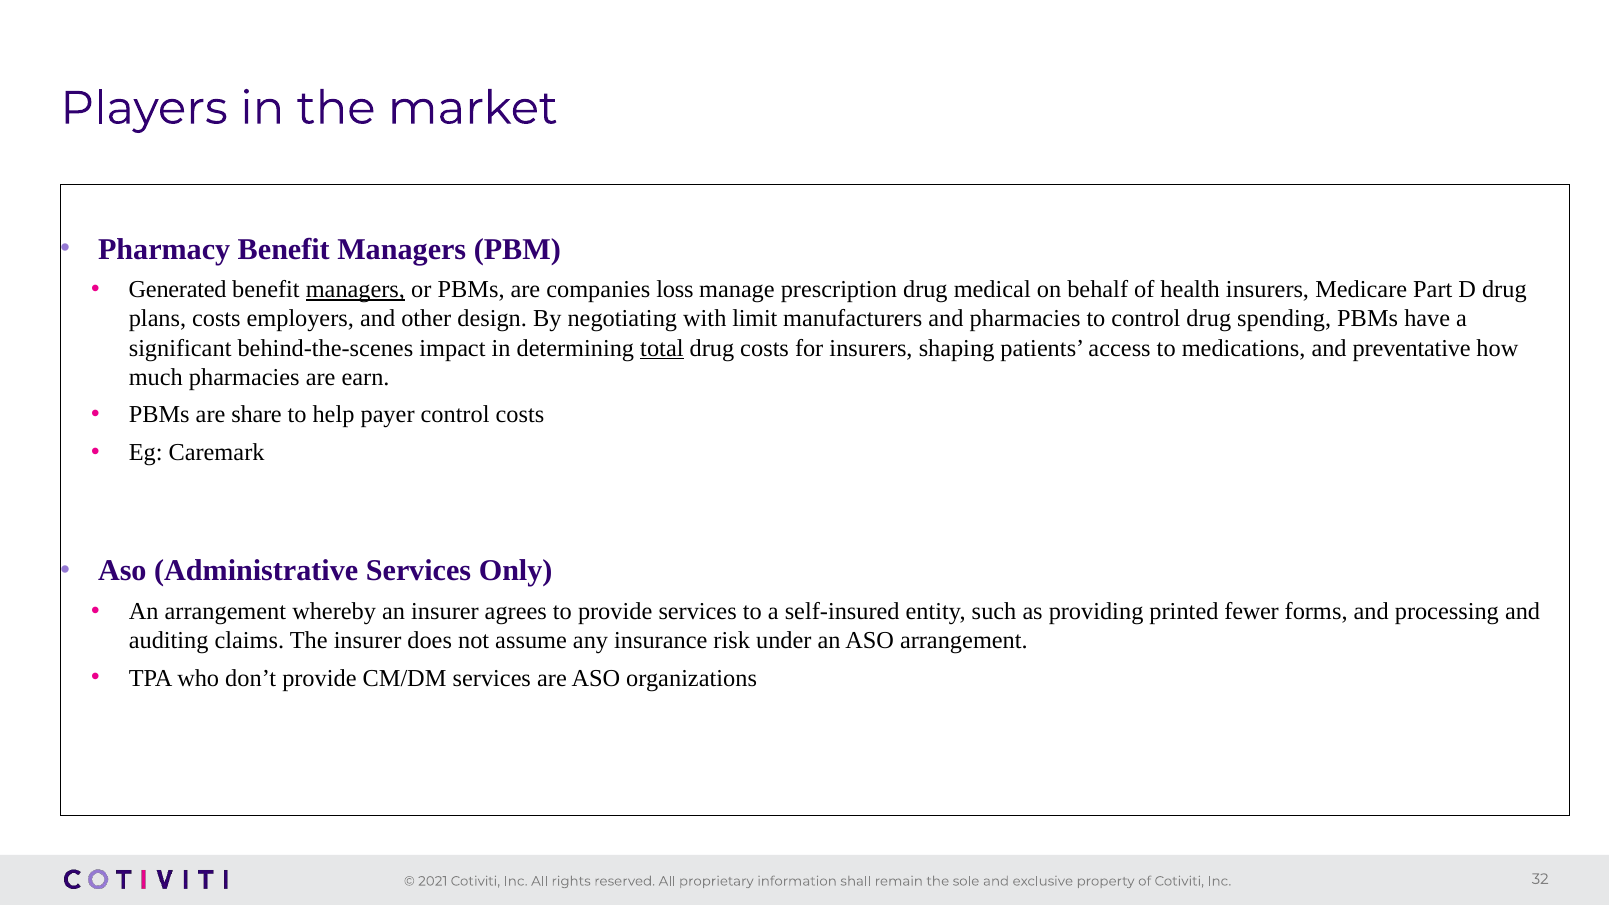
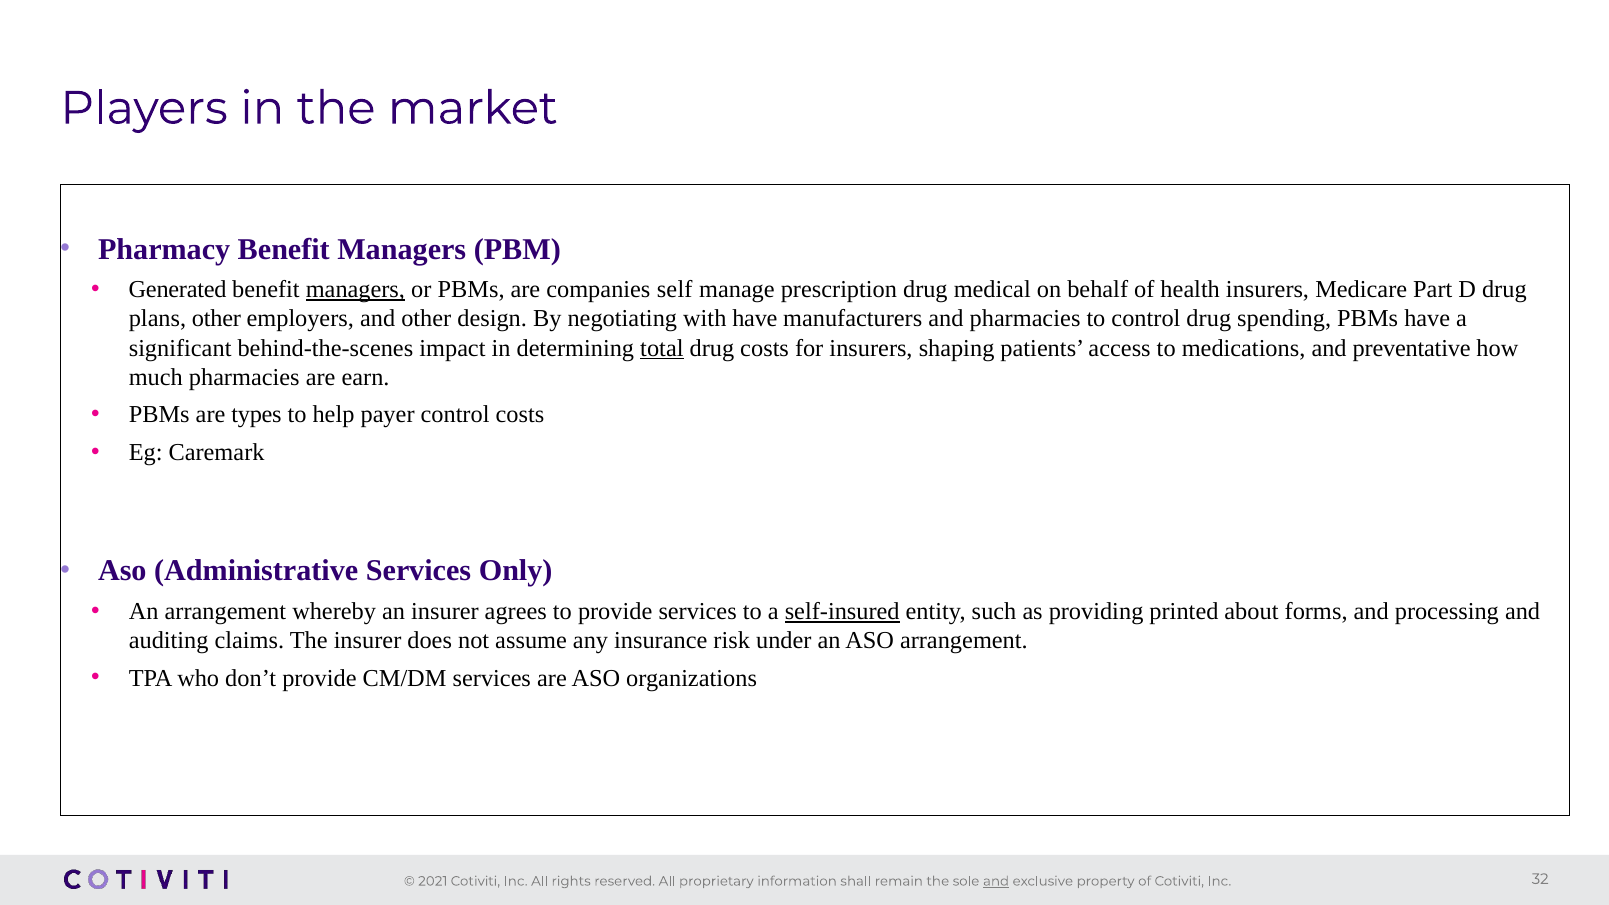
loss: loss -> self (675, 290)
plans costs: costs -> other (216, 319)
with limit: limit -> have (755, 319)
share: share -> types (257, 415)
self-insured underline: none -> present (842, 611)
fewer: fewer -> about (1251, 611)
and underline: none -> present (996, 881)
